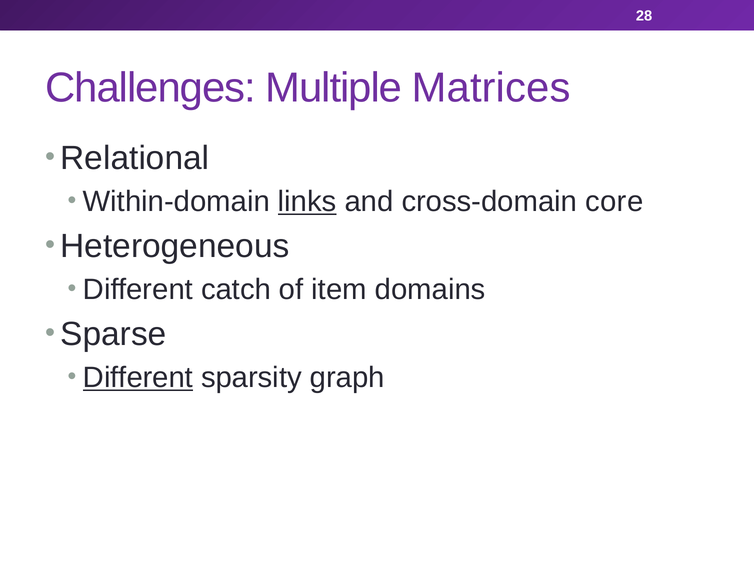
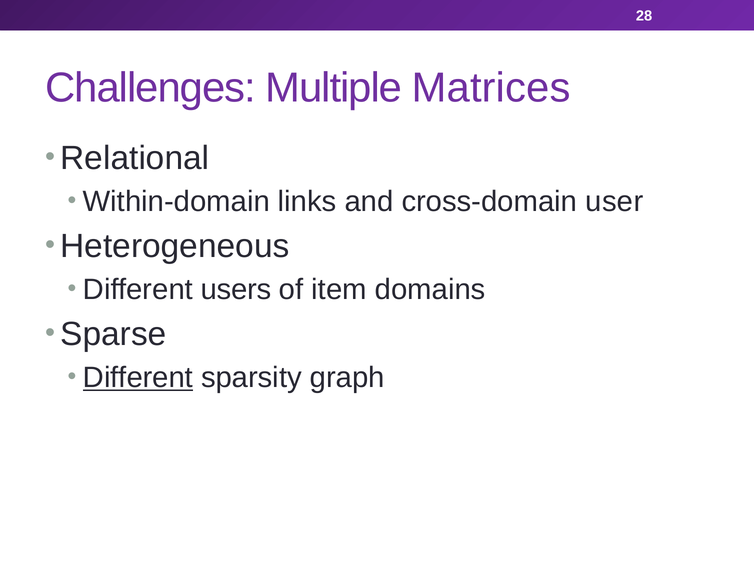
links underline: present -> none (307, 201)
core: core -> user (614, 201)
catch: catch -> users (236, 289)
